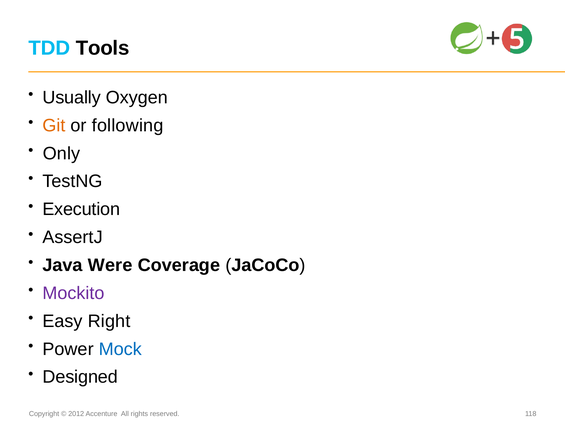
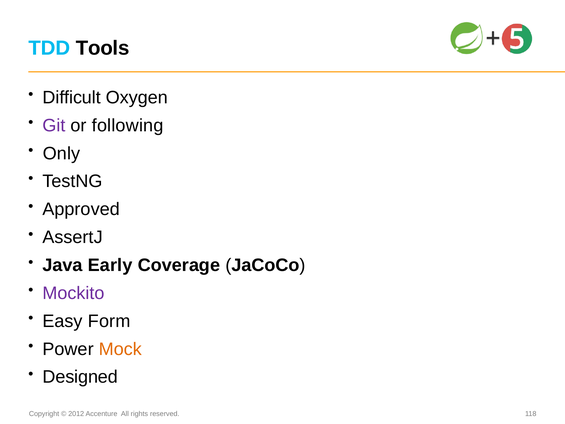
Usually: Usually -> Difficult (72, 97)
Git colour: orange -> purple (54, 125)
Execution: Execution -> Approved (81, 209)
Were: Were -> Early (110, 265)
Right: Right -> Form (109, 321)
Mock colour: blue -> orange (120, 349)
